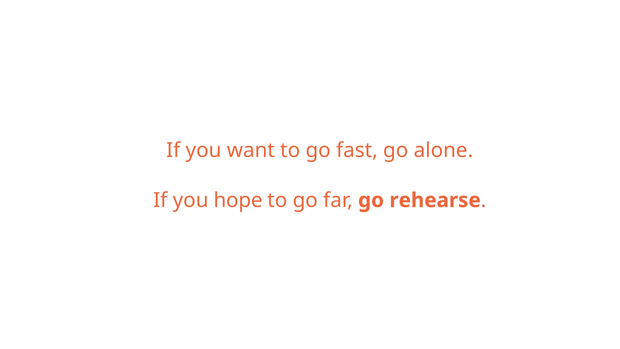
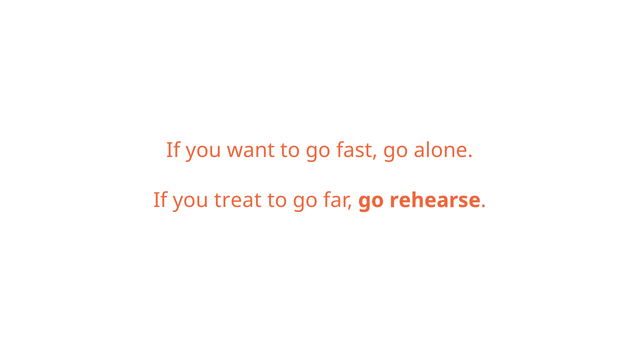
hope: hope -> treat (238, 200)
